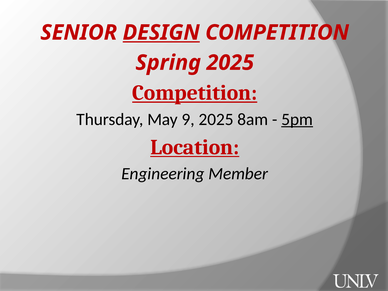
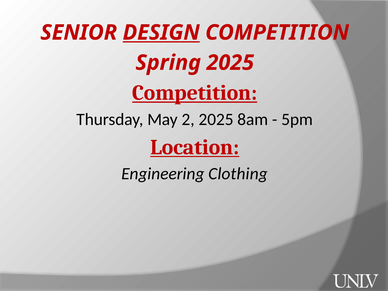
9: 9 -> 2 (188, 119)
5pm underline: present -> none (297, 119)
Member: Member -> Clothing (238, 174)
